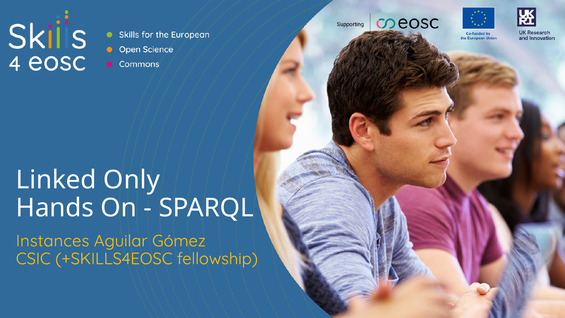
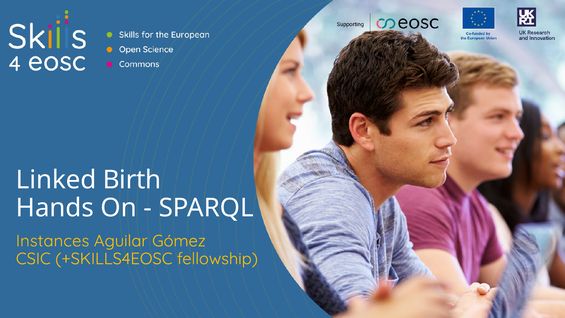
Only: Only -> Birth (132, 180)
